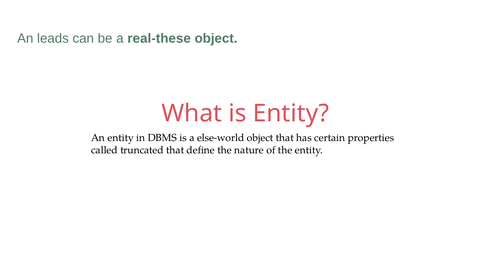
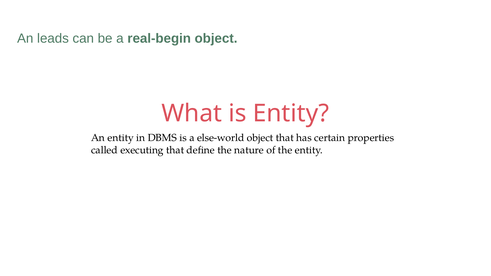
real-these: real-these -> real-begin (159, 39)
truncated: truncated -> executing (142, 150)
